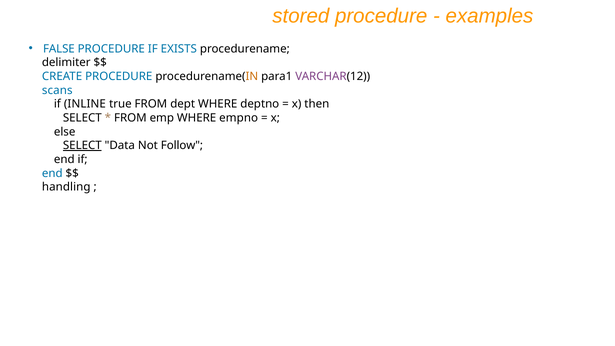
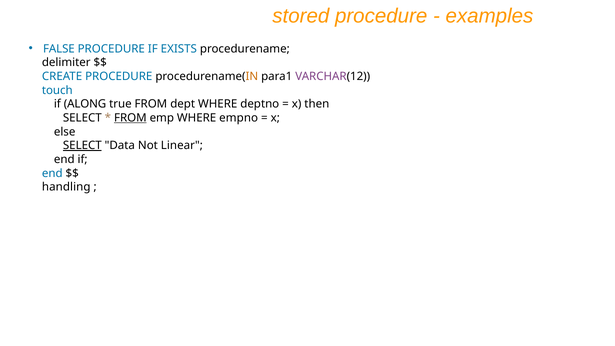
scans: scans -> touch (57, 90)
INLINE: INLINE -> ALONG (85, 104)
FROM underline: none -> present (130, 118)
Follow: Follow -> Linear (182, 146)
